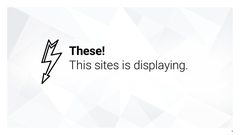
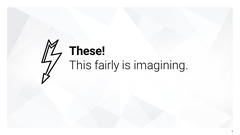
sites: sites -> fairly (107, 65)
displaying: displaying -> imagining (161, 65)
